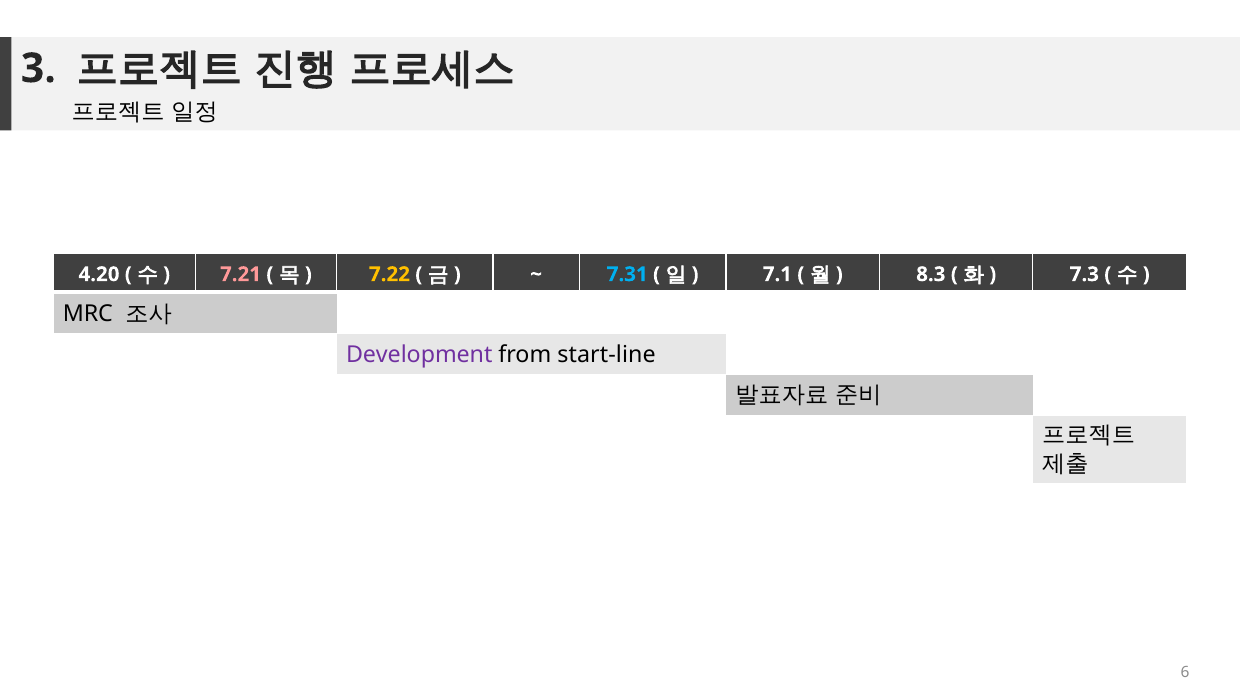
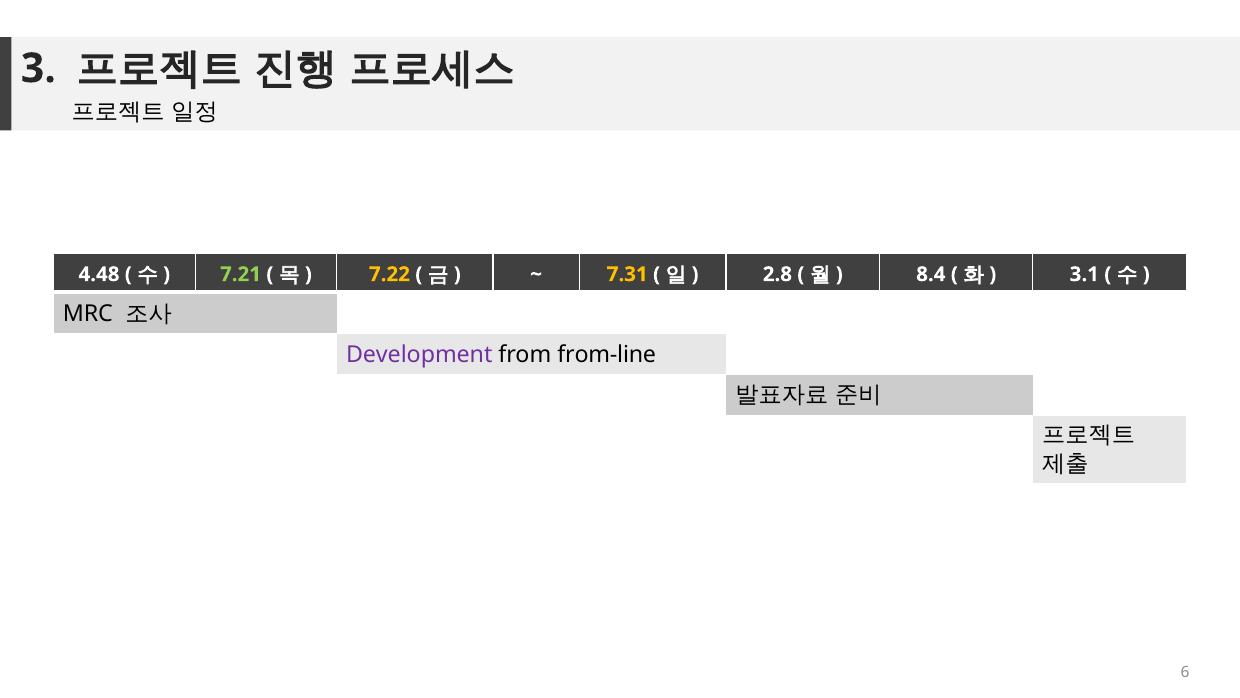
4.20: 4.20 -> 4.48 (99, 274)
7.21 colour: pink -> light green (241, 274)
7.31 colour: light blue -> yellow (627, 274)
7.1: 7.1 -> 2.8 (777, 274)
8.3: 8.3 -> 8.4 (931, 274)
7.3: 7.3 -> 3.1 (1084, 274)
start-line: start-line -> from-line (607, 355)
